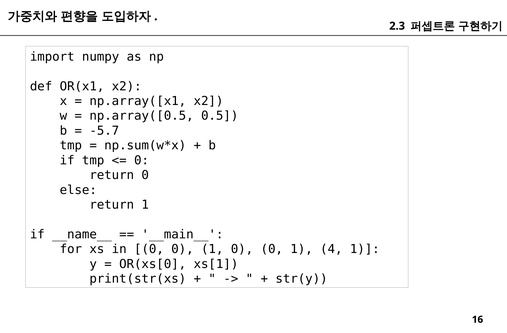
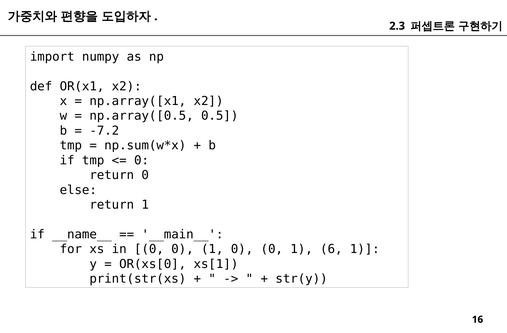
-5.7: -5.7 -> -7.2 (104, 131)
4: 4 -> 6 (331, 249)
